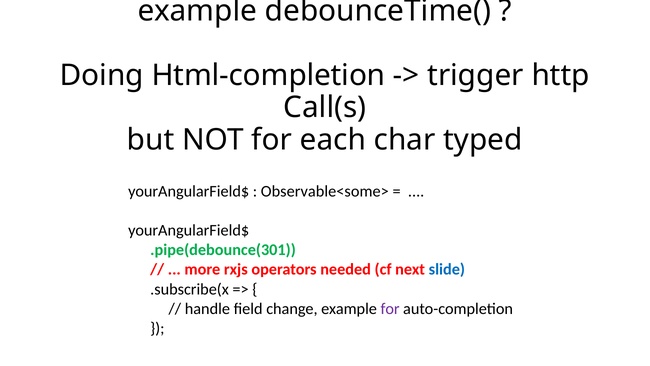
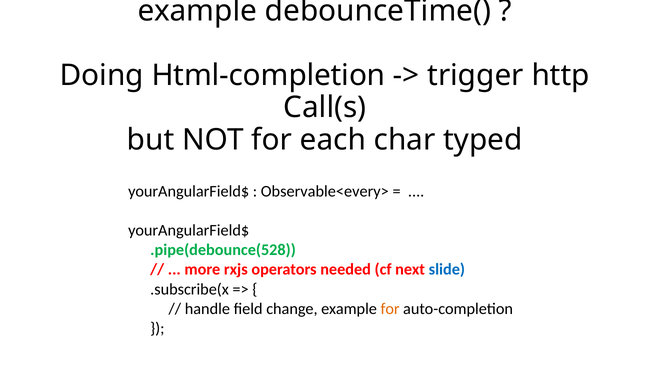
Observable<some>: Observable<some> -> Observable<every> (325, 191)
.pipe(debounce(301: .pipe(debounce(301 -> .pipe(debounce(528 (223, 250)
for colour: purple -> orange (390, 308)
